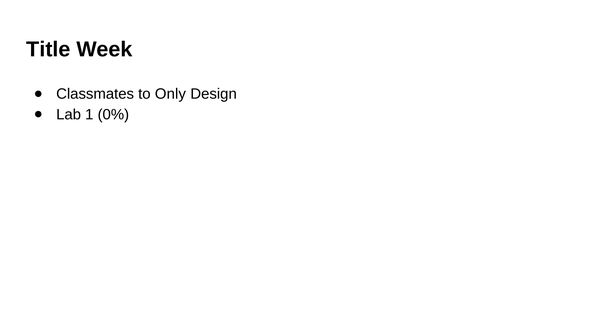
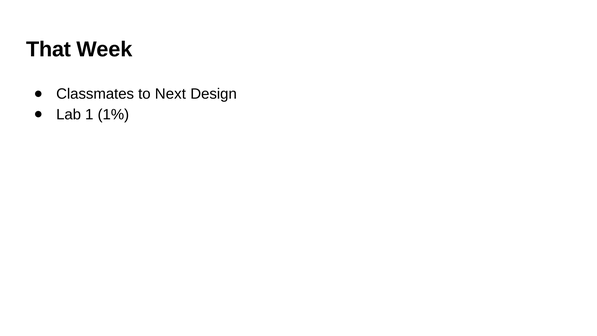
Title: Title -> That (49, 49)
Only: Only -> Next (170, 94)
0%: 0% -> 1% (113, 114)
